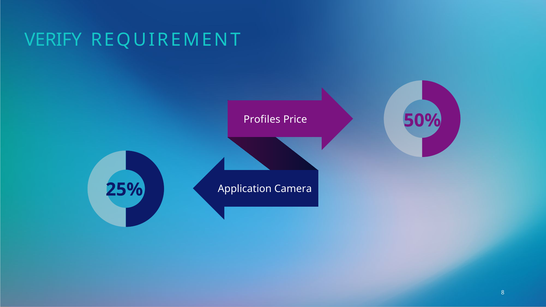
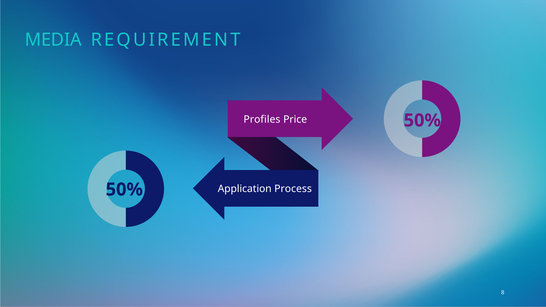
VERIFY: VERIFY -> MEDIA (53, 40)
Camera: Camera -> Process (293, 189)
25%: 25% -> 50% (124, 190)
